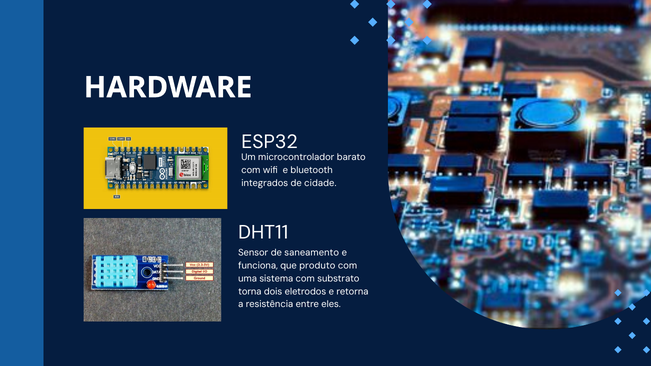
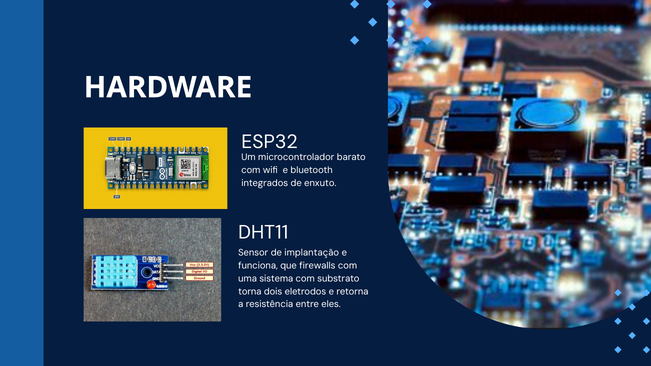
cidade: cidade -> enxuto (320, 183)
saneamento: saneamento -> implantação (312, 253)
produto: produto -> firewalls (317, 266)
